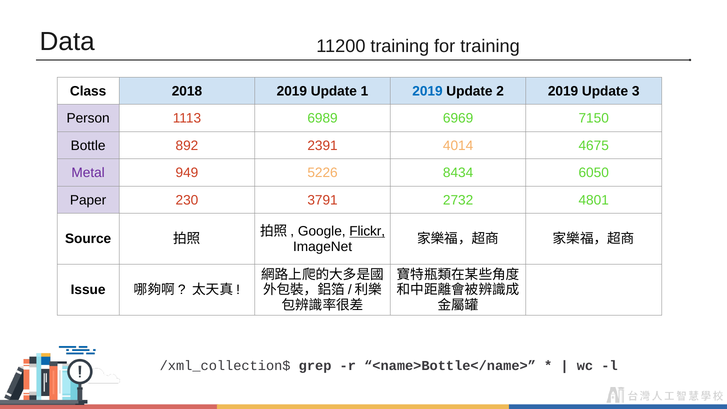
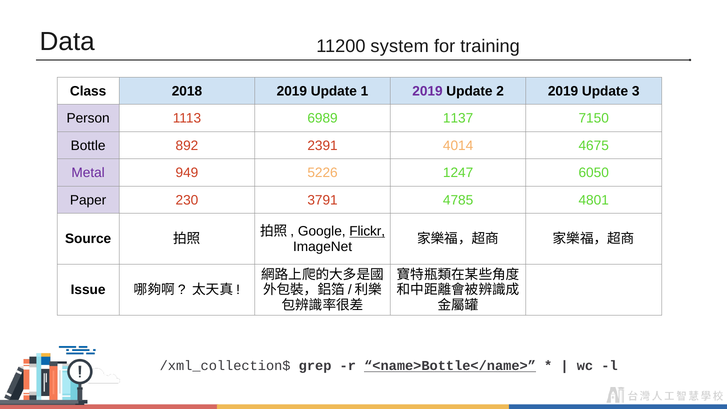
11200 training: training -> system (400, 46)
2019 colour: blue -> purple (427, 91)
6969: 6969 -> 1137 (458, 118)
8434: 8434 -> 1247 (458, 173)
2732: 2732 -> 4785 (458, 200)
<name>Bottle</name> underline: none -> present (450, 366)
